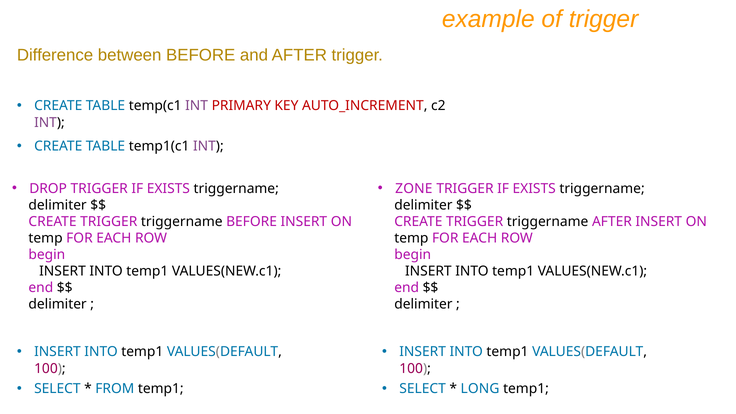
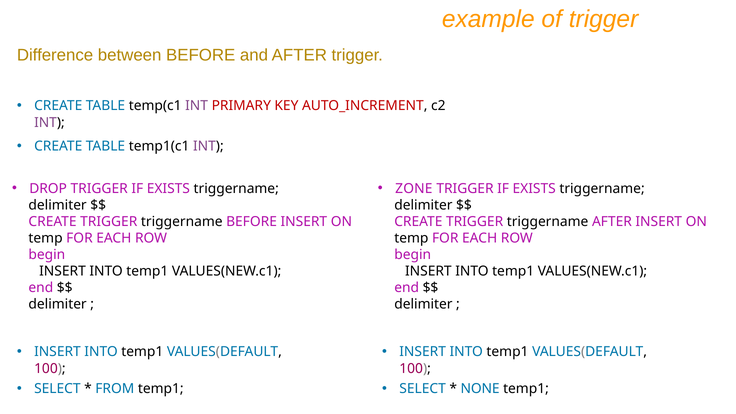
LONG: LONG -> NONE (480, 389)
